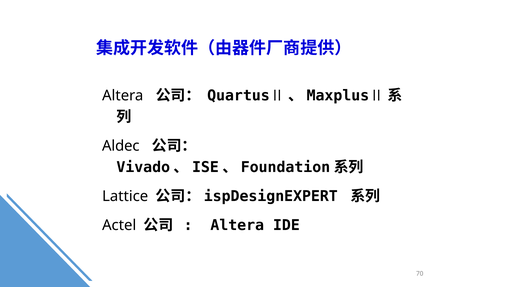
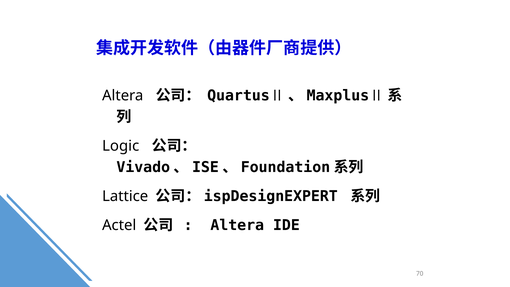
Aldec: Aldec -> Logic (121, 146)
